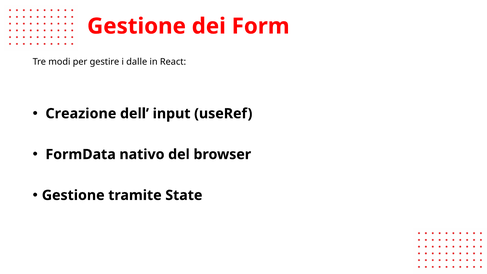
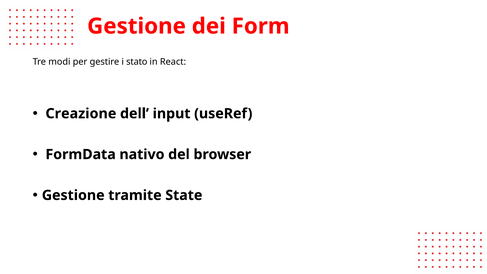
dalle: dalle -> stato (137, 62)
